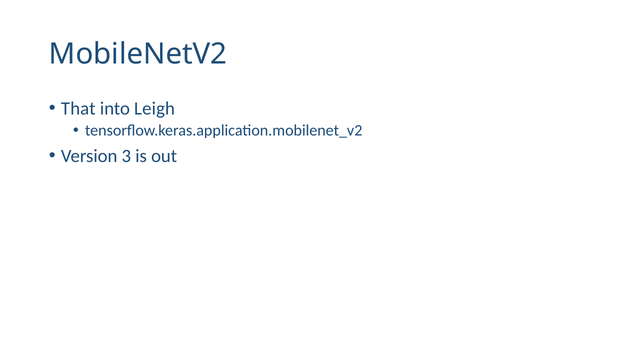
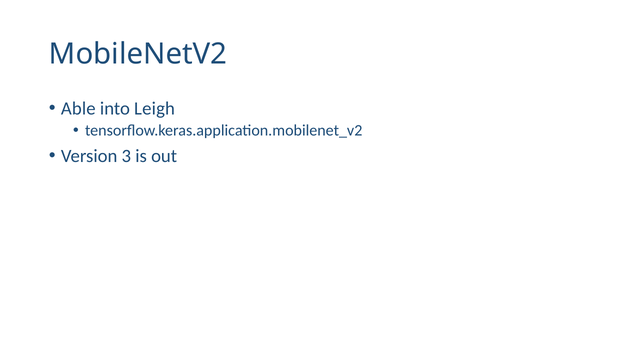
That: That -> Able (78, 109)
